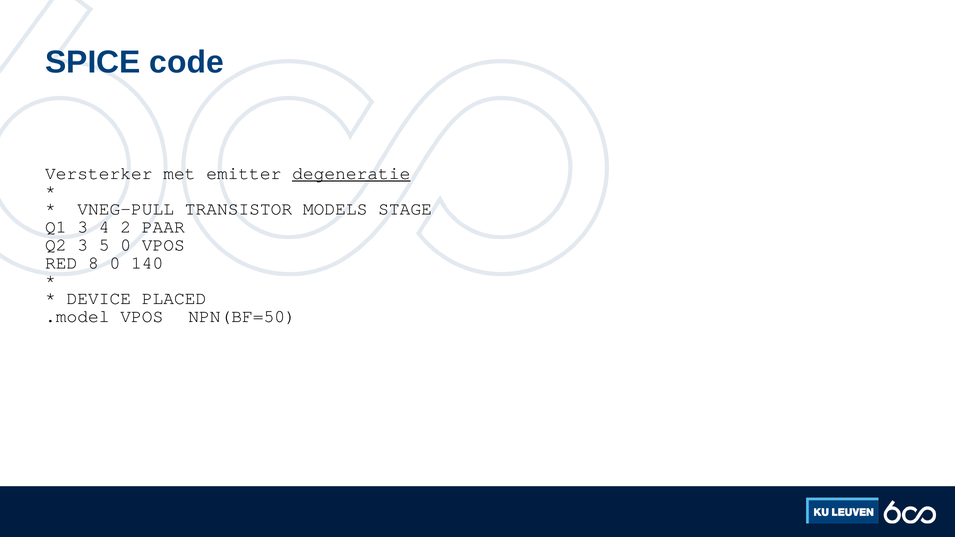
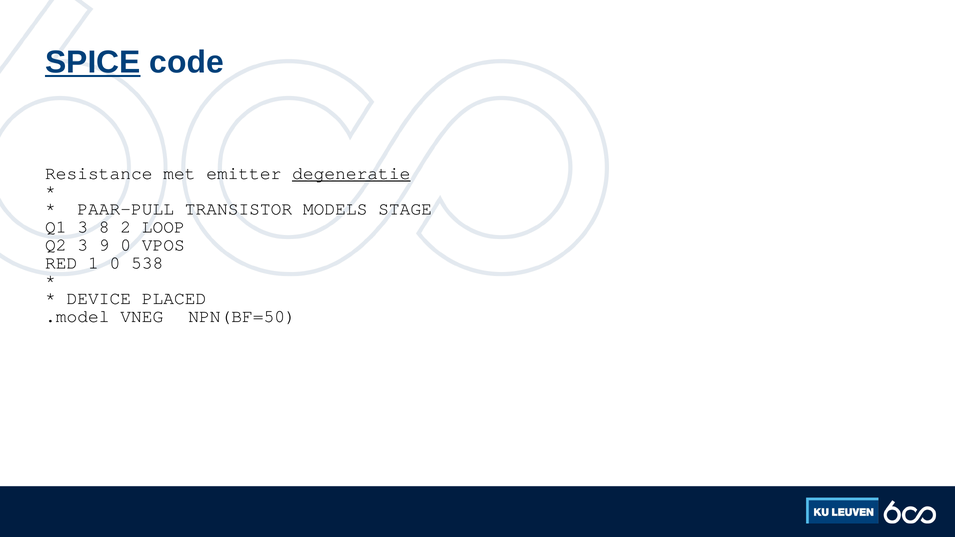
SPICE underline: none -> present (93, 62)
Versterker: Versterker -> Resistance (99, 173)
VNEG-PULL: VNEG-PULL -> PAAR-PULL (126, 209)
4: 4 -> 8 (104, 227)
PAAR: PAAR -> LOOP (163, 227)
5: 5 -> 9 (104, 245)
8: 8 -> 1 (93, 263)
140: 140 -> 538 (147, 263)
.model VPOS: VPOS -> VNEG (142, 317)
